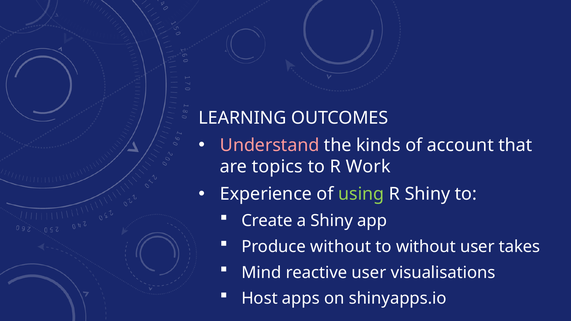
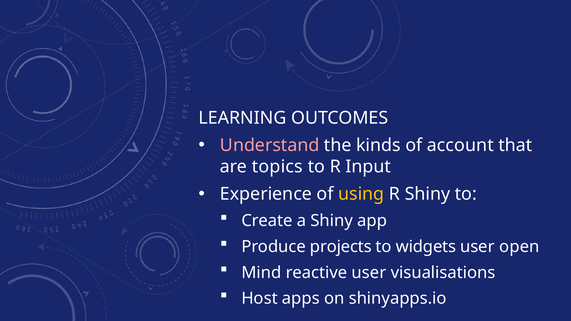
Work: Work -> Input (368, 167)
using colour: light green -> yellow (361, 194)
Produce without: without -> projects (341, 247)
to without: without -> widgets (426, 247)
takes: takes -> open (519, 247)
